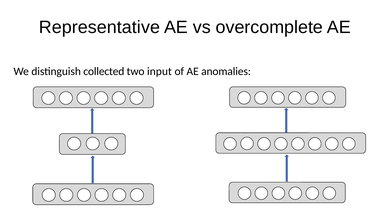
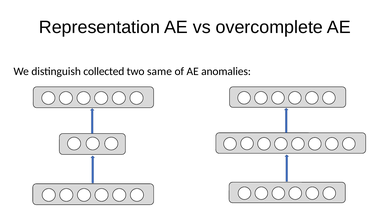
Representative: Representative -> Representation (99, 27)
input: input -> same (159, 71)
